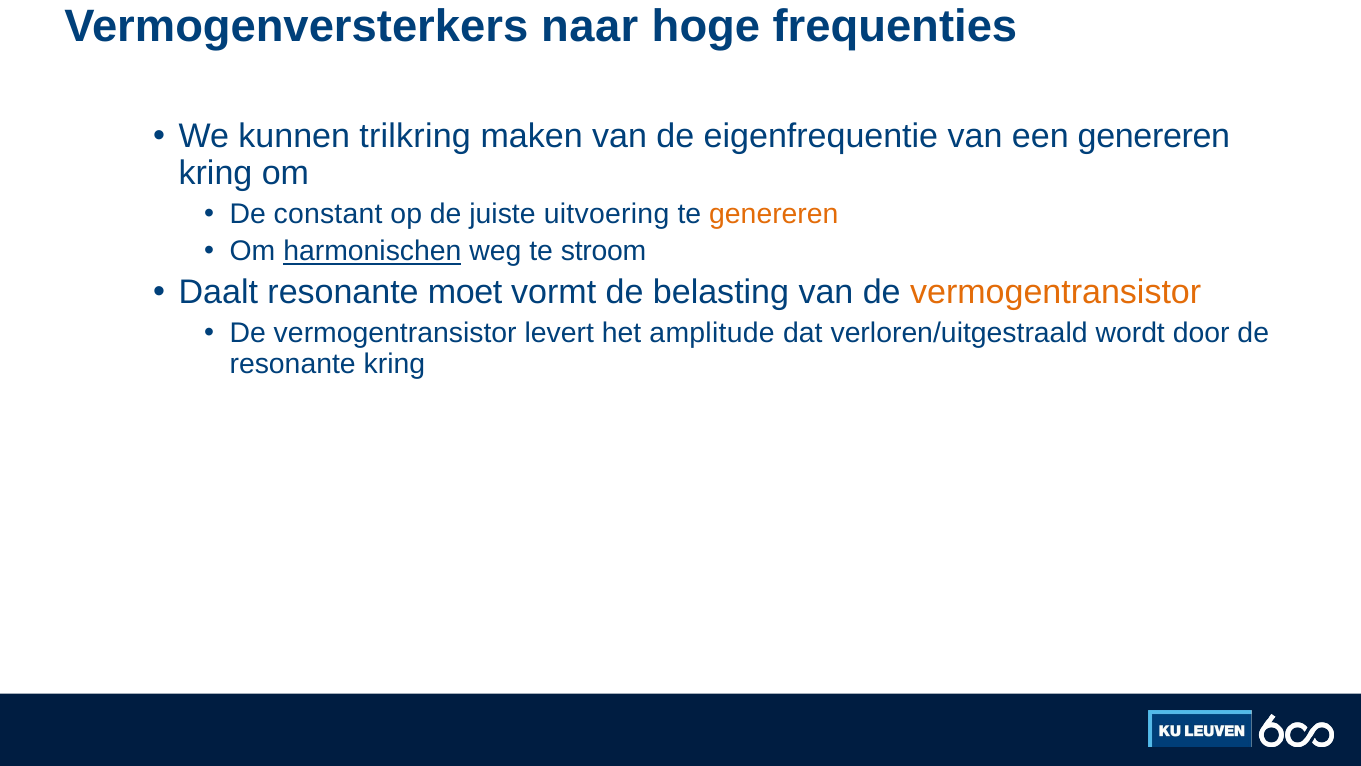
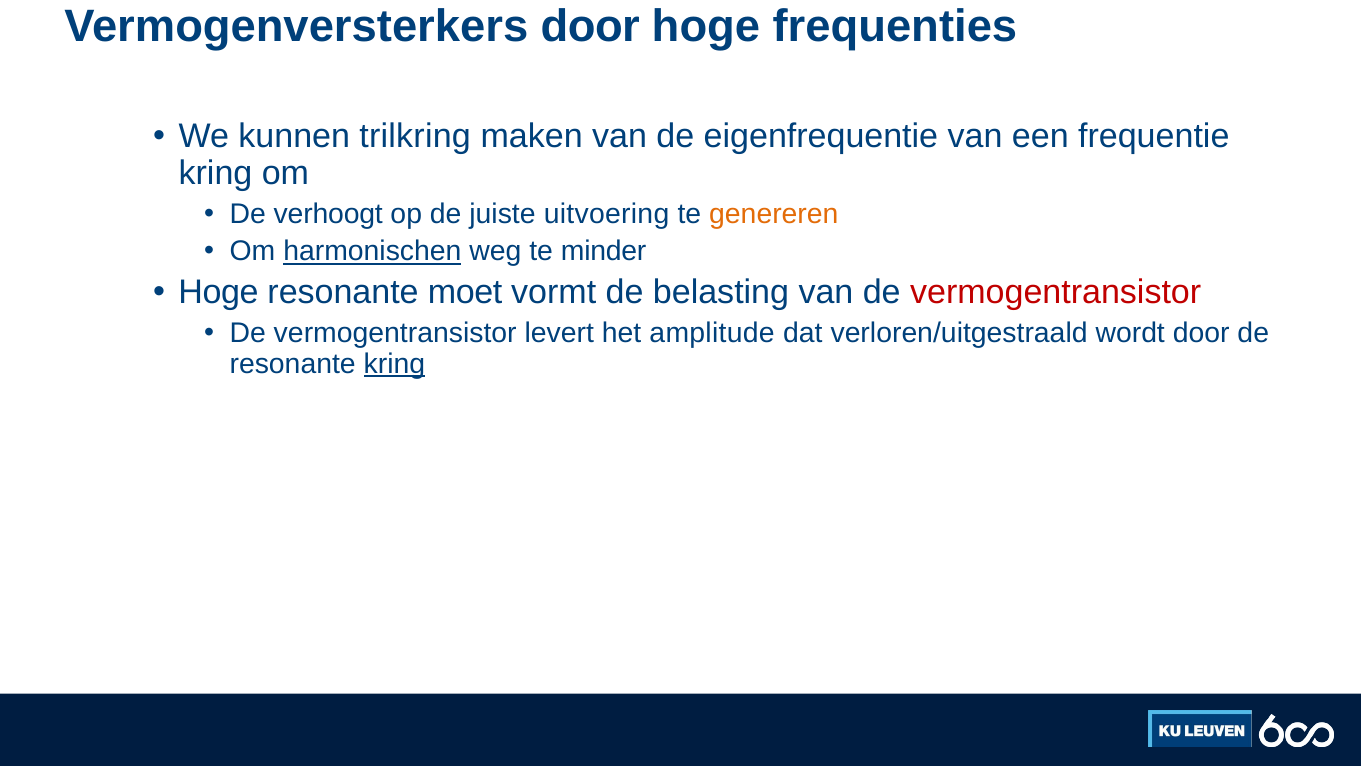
Vermogenversterkers naar: naar -> door (590, 26)
een genereren: genereren -> frequentie (1154, 136)
constant: constant -> verhoogt (328, 214)
stroom: stroom -> minder (604, 251)
Daalt: Daalt -> Hoge (218, 292)
vermogentransistor colour: orange -> red (1056, 292)
kring underline: none -> present (394, 364)
